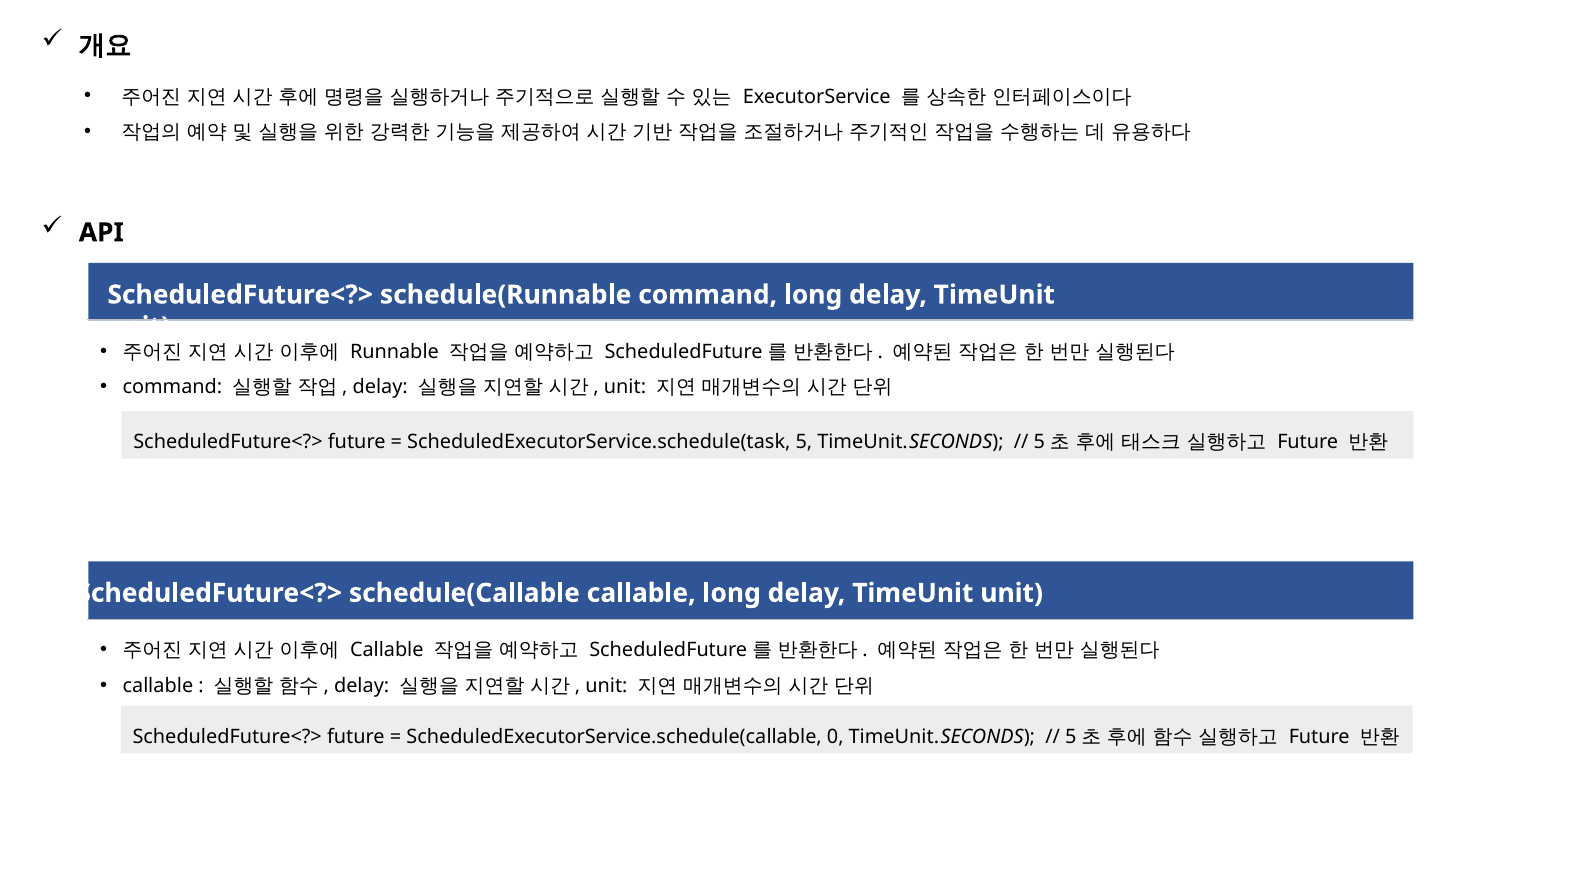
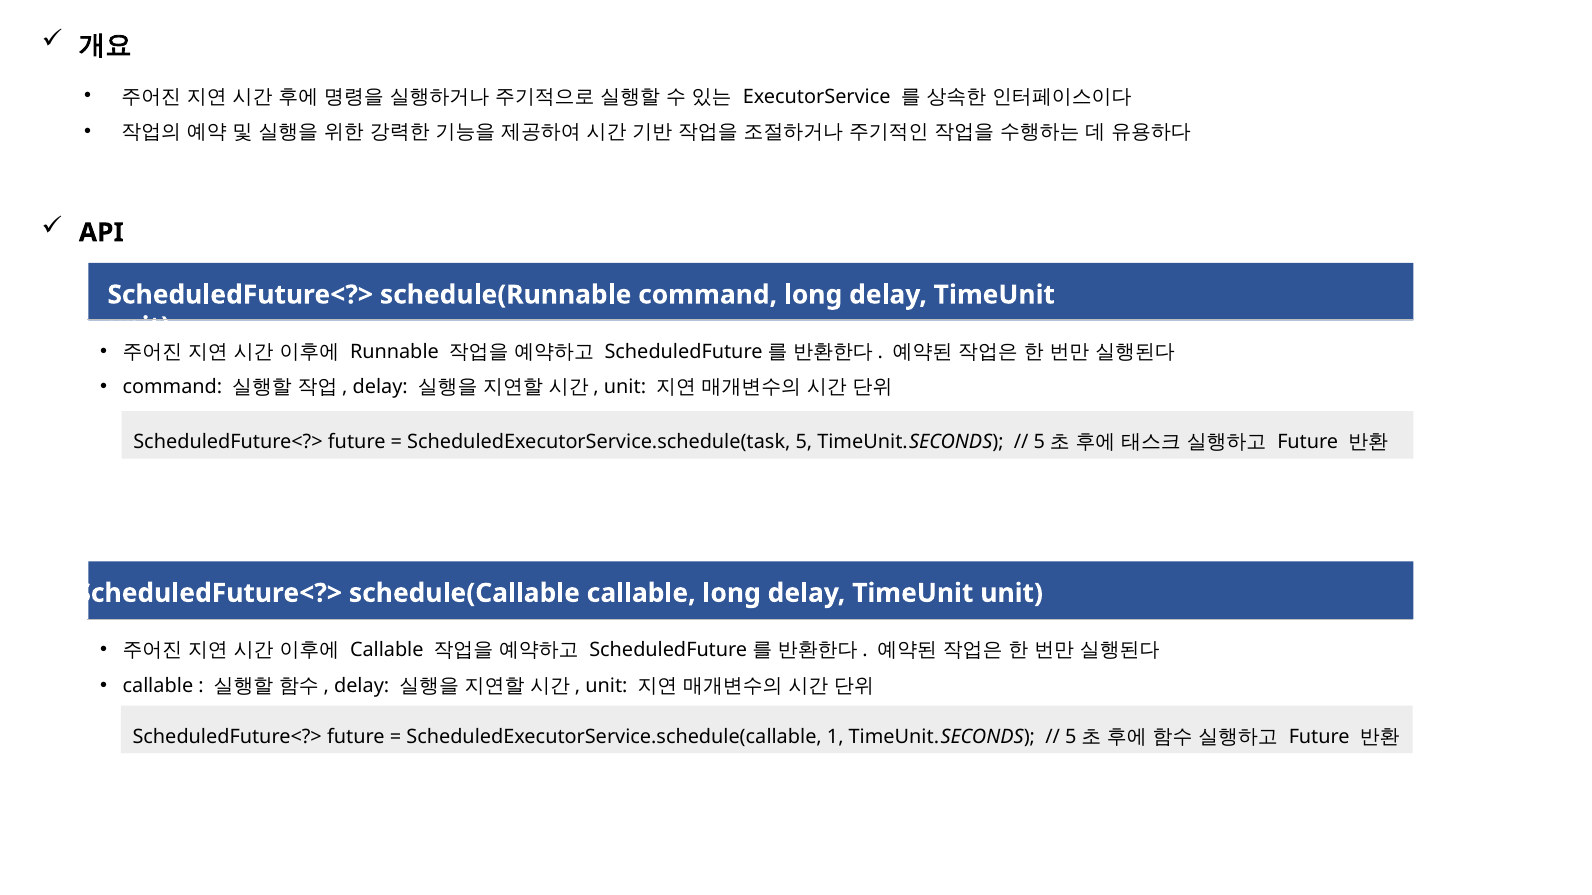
0: 0 -> 1 (835, 737)
